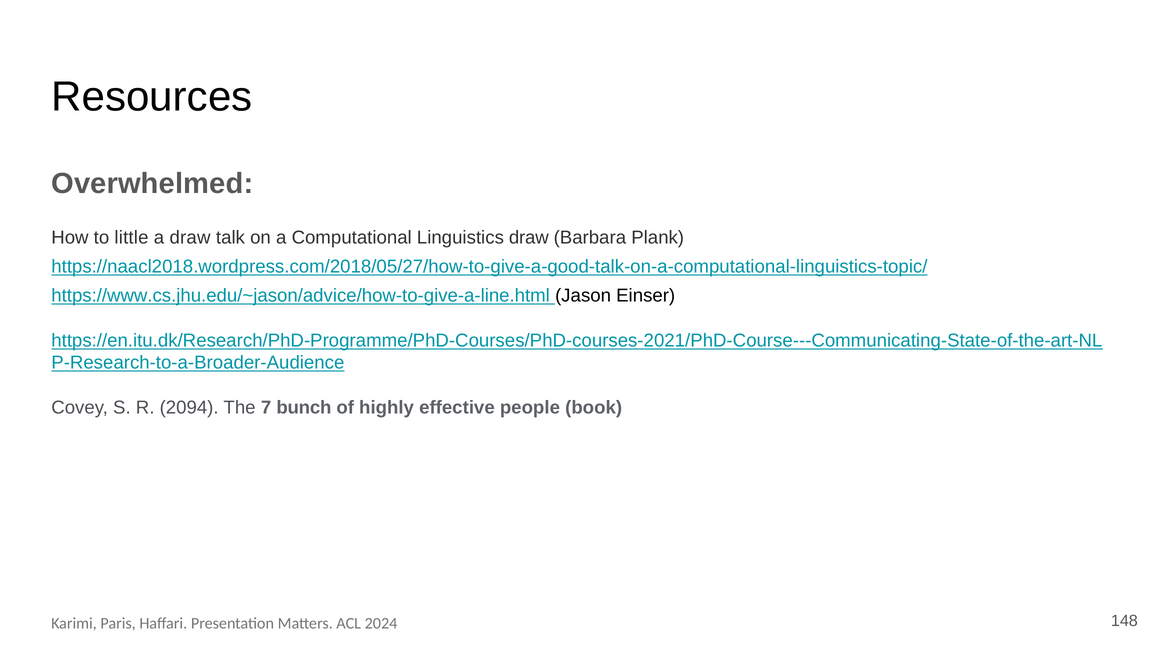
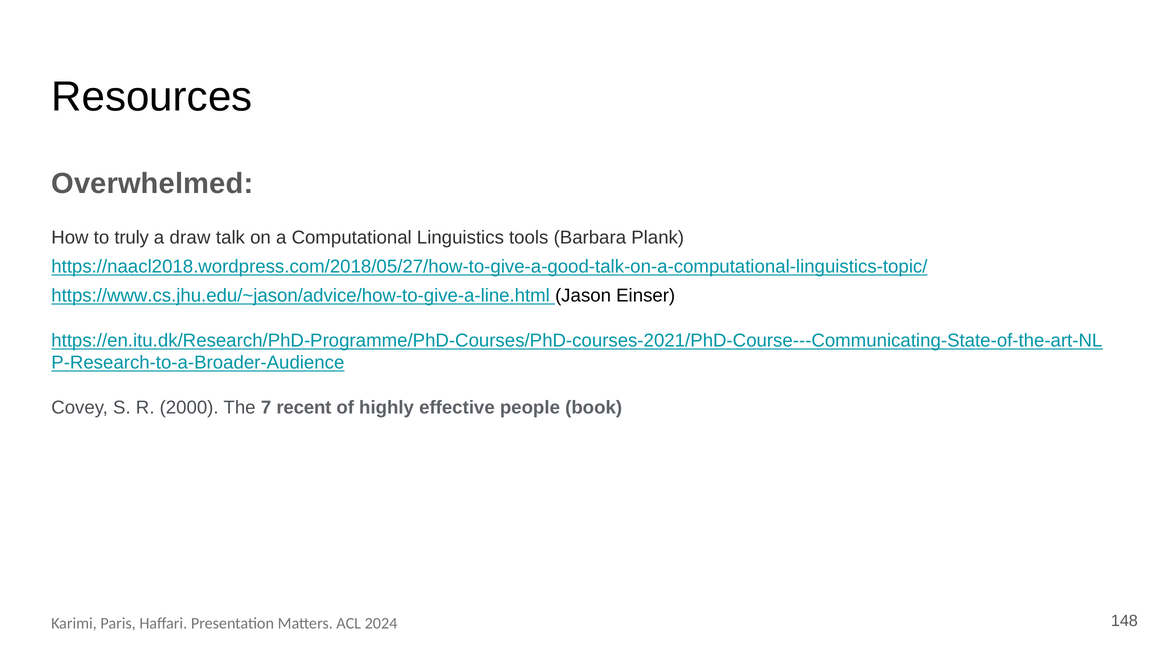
little: little -> truly (132, 237)
Linguistics draw: draw -> tools (529, 237)
2094: 2094 -> 2000 (189, 407)
bunch: bunch -> recent (304, 407)
